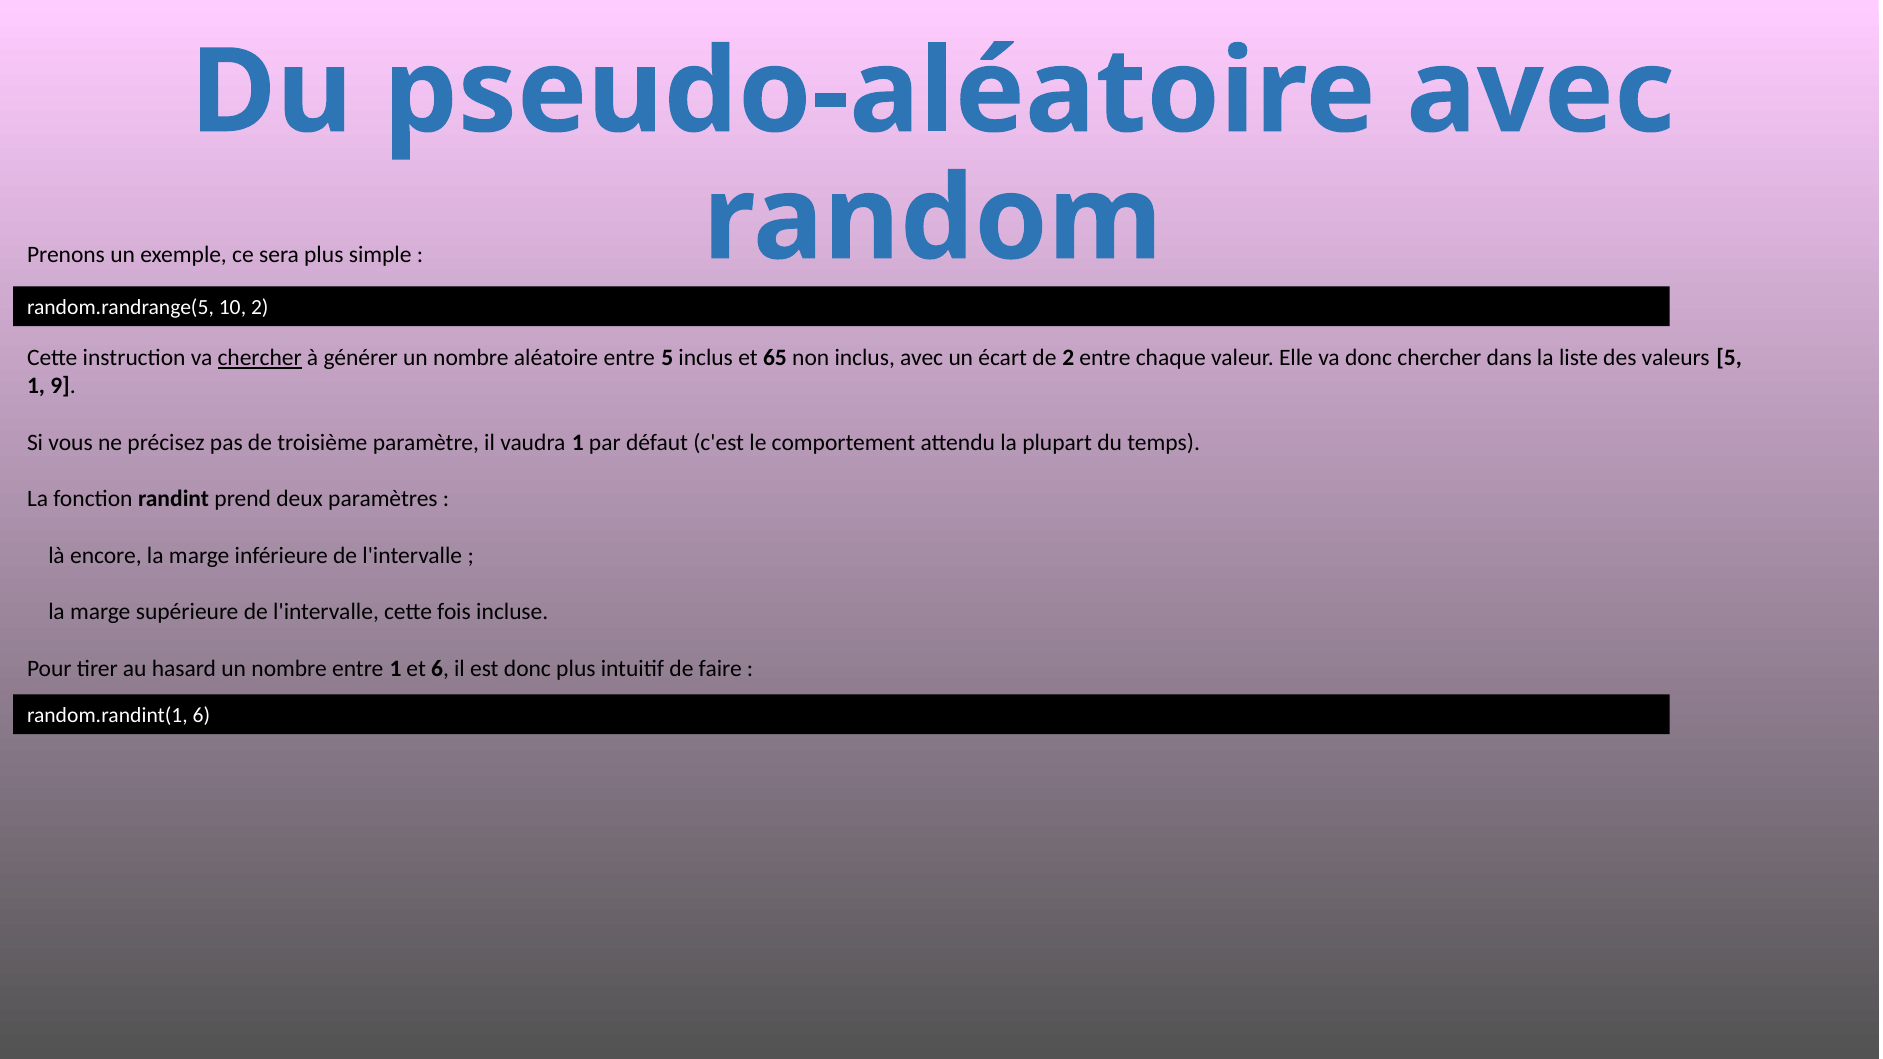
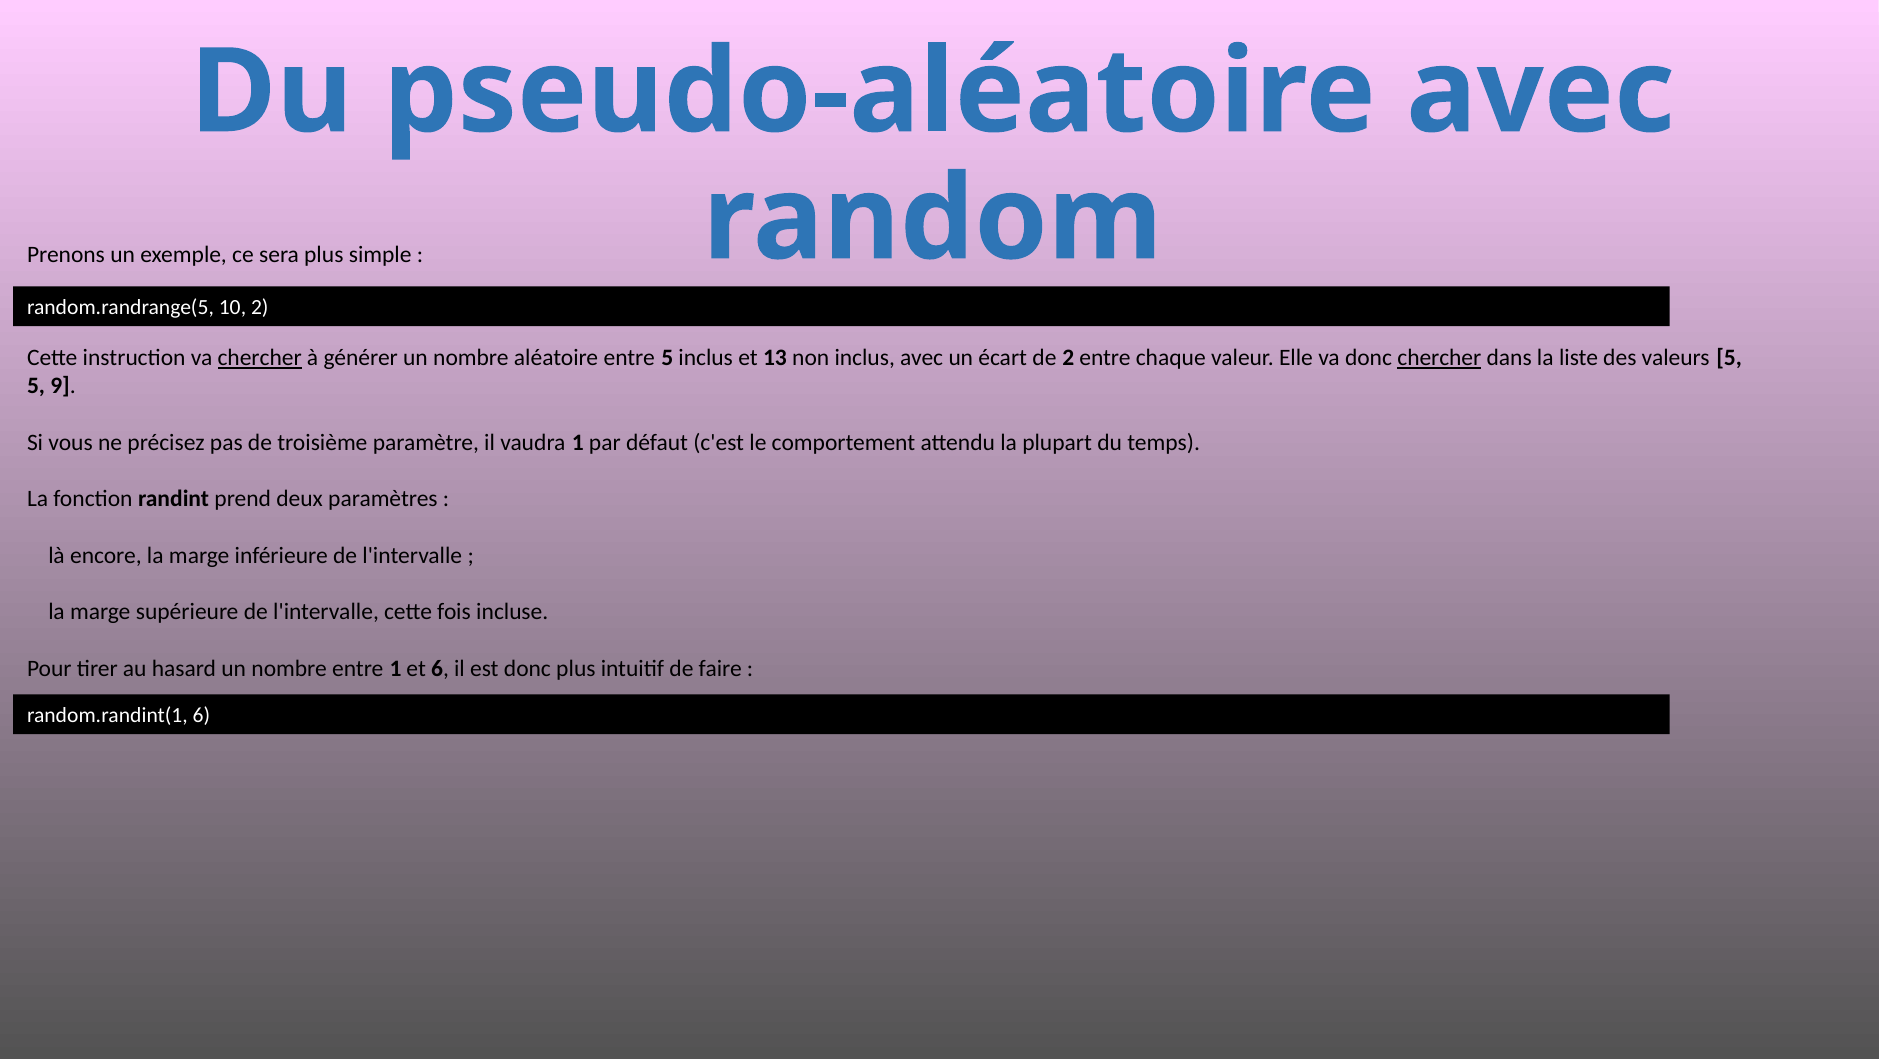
65: 65 -> 13 (775, 358)
chercher underline: none -> present (1439, 358)
1: 1 -> 5 (36, 386)
